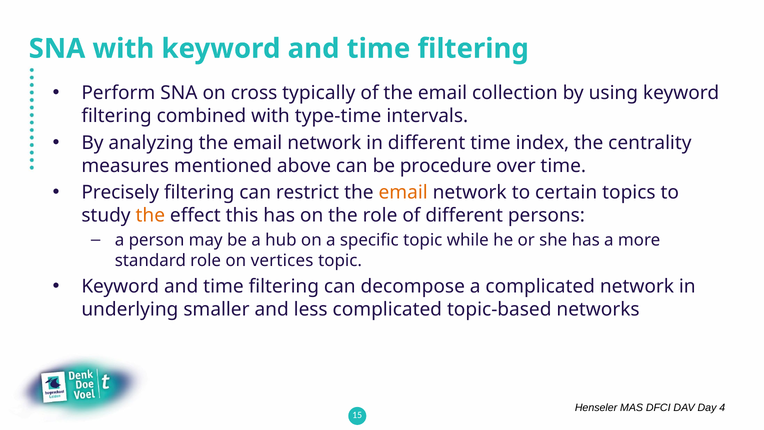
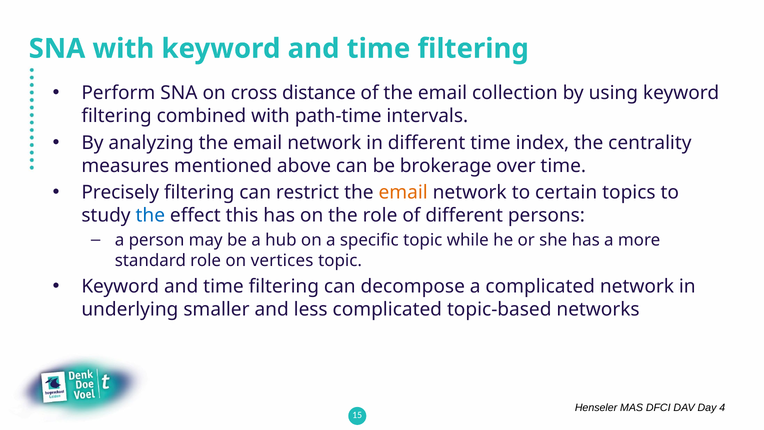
typically: typically -> distance (319, 93)
type-time: type-time -> path-time (338, 116)
procedure: procedure -> brokerage (446, 166)
the colour: orange -> blue (150, 215)
